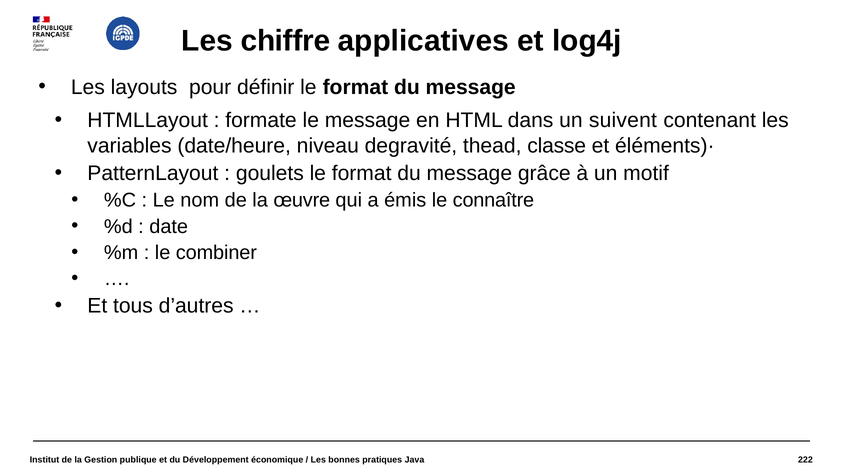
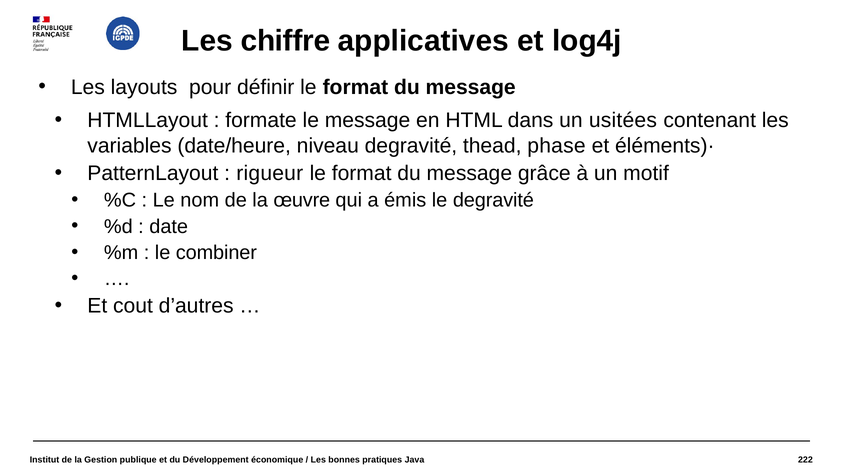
suivent: suivent -> usitées (623, 121)
classe: classe -> phase (556, 146)
goulets: goulets -> rigueur (270, 173)
le connaître: connaître -> degravité (493, 200)
tous: tous -> cout (133, 306)
